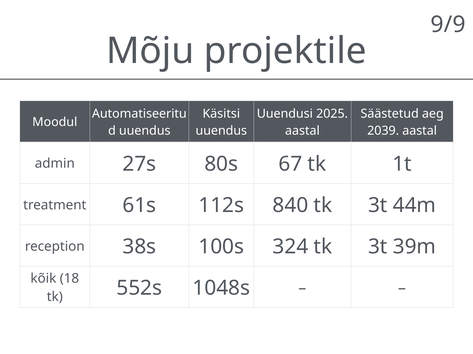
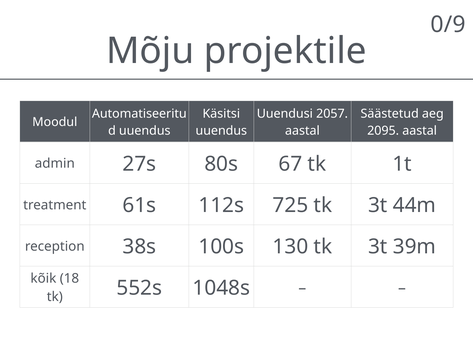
9/9: 9/9 -> 0/9 (448, 25)
2025: 2025 -> 2057 (332, 114)
2039: 2039 -> 2095 (383, 131)
840: 840 -> 725 (290, 206)
324: 324 -> 130 (290, 247)
